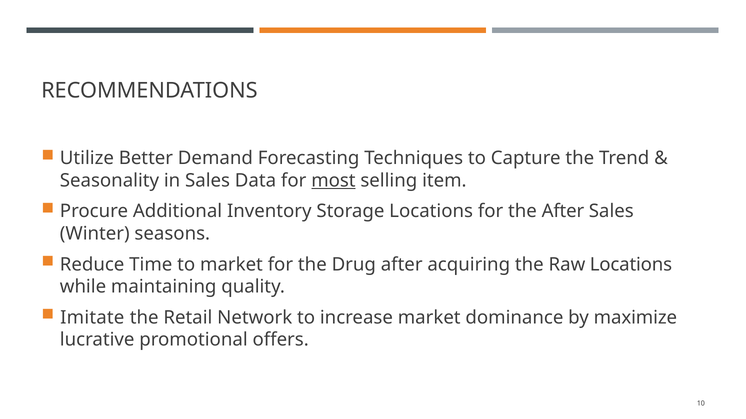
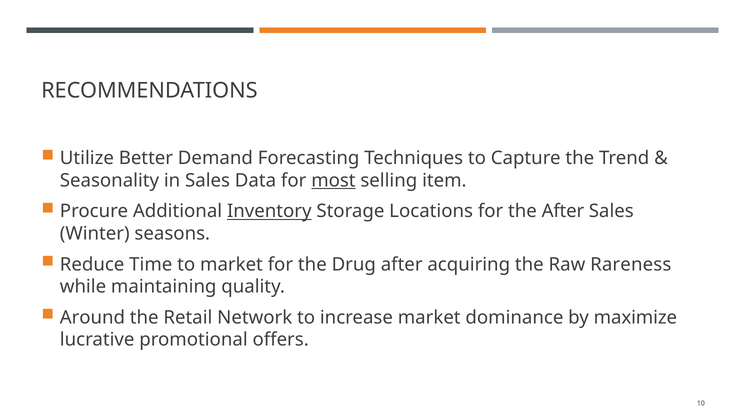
Inventory underline: none -> present (269, 212)
Raw Locations: Locations -> Rareness (631, 265)
Imitate: Imitate -> Around (92, 318)
